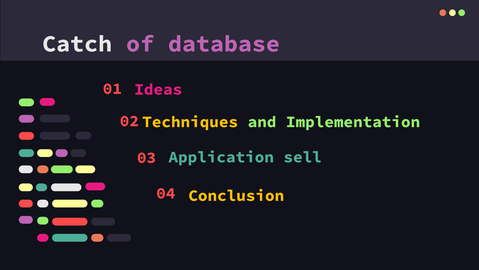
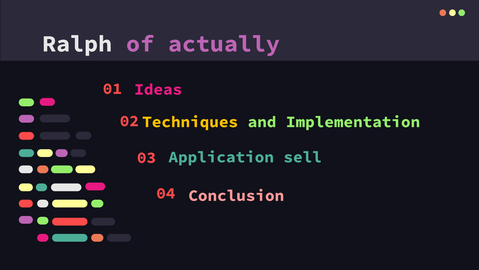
Catch: Catch -> Ralph (77, 44)
database: database -> actually (224, 44)
Conclusion colour: yellow -> pink (236, 195)
